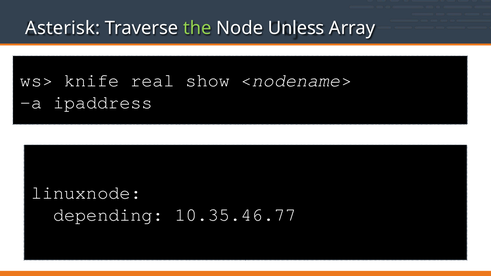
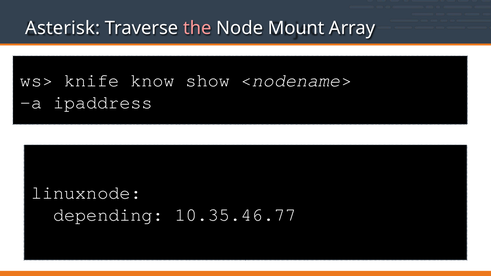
the colour: light green -> pink (197, 28)
Unless: Unless -> Mount (296, 28)
real: real -> know (153, 80)
